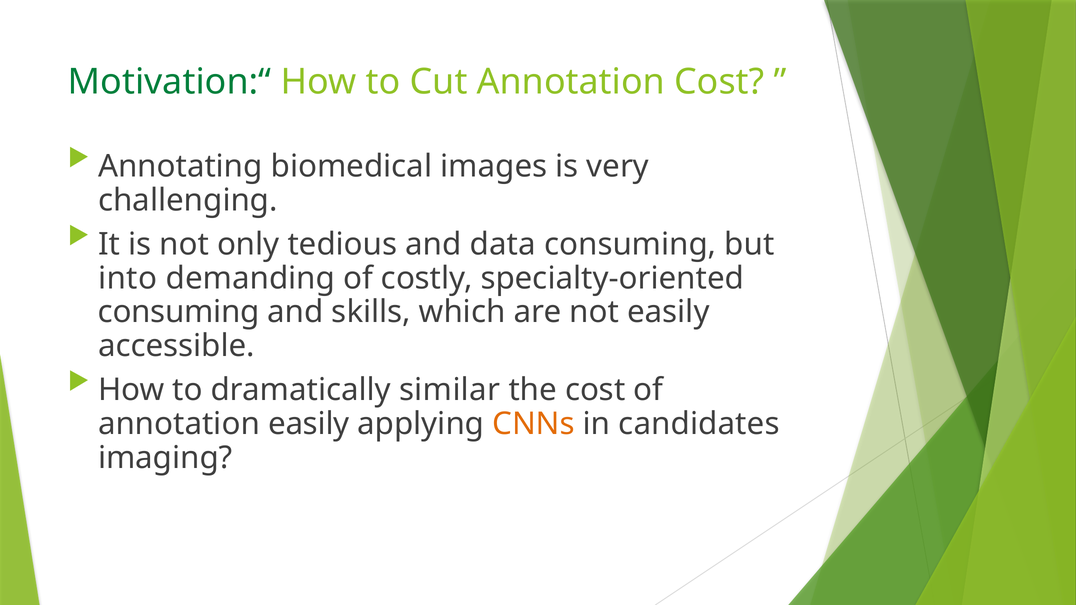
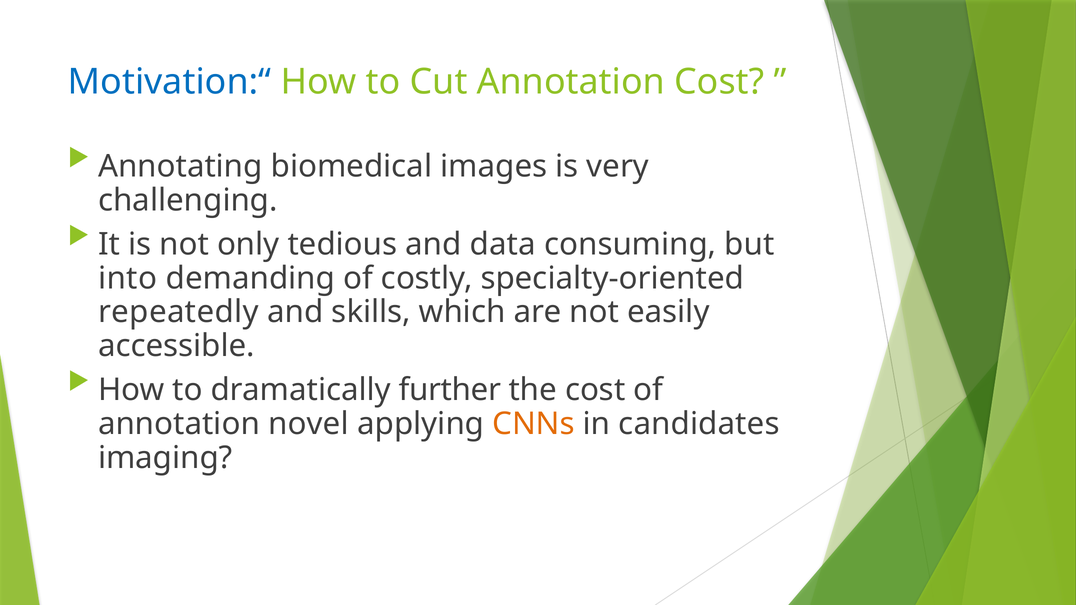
Motivation:“ colour: green -> blue (170, 82)
consuming: consuming -> repeatedly (178, 312)
similar: similar -> further (450, 390)
annotation easily: easily -> novel (309, 424)
